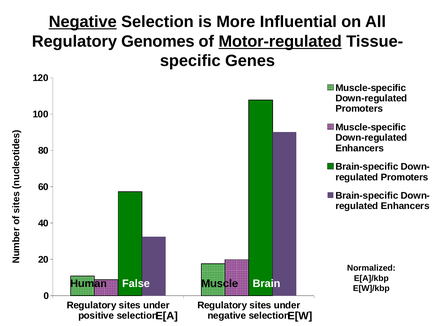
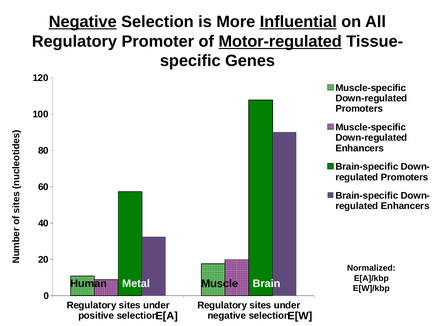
Influential underline: none -> present (298, 22)
Genomes: Genomes -> Promoter (158, 41)
False: False -> Metal (136, 284)
